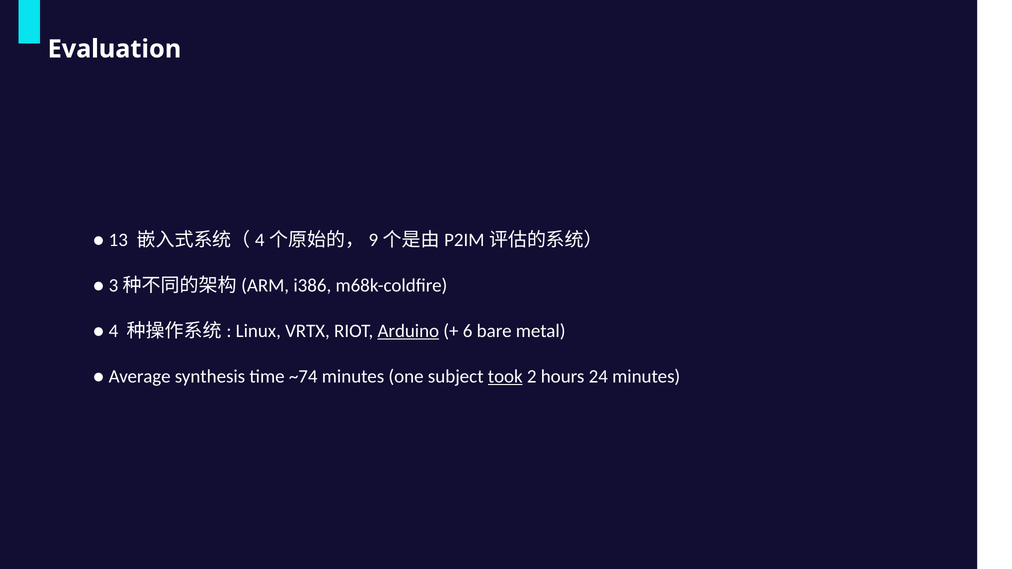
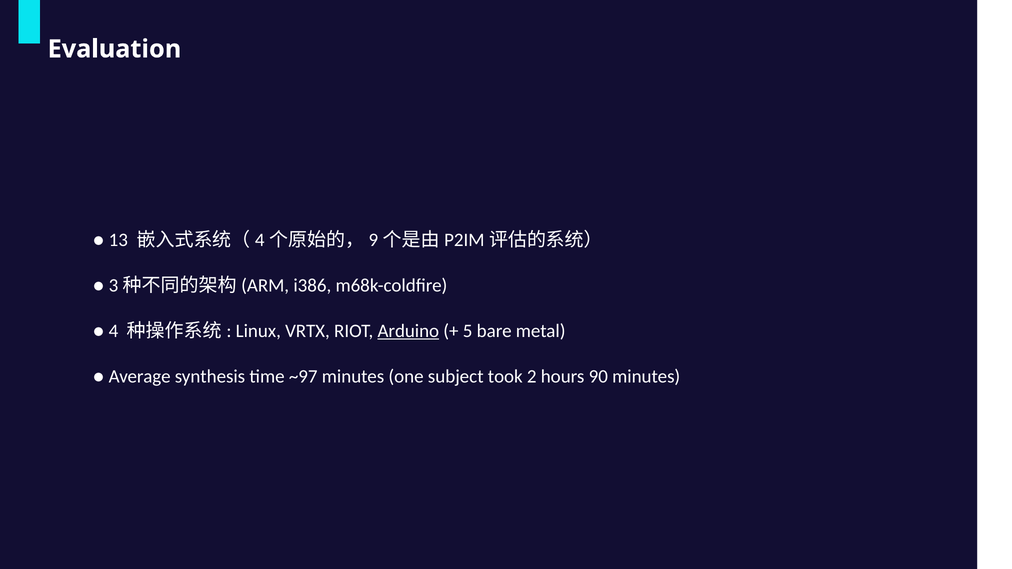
6: 6 -> 5 (468, 331)
~74: ~74 -> ~97 (303, 377)
took underline: present -> none (505, 377)
24: 24 -> 90 (598, 377)
